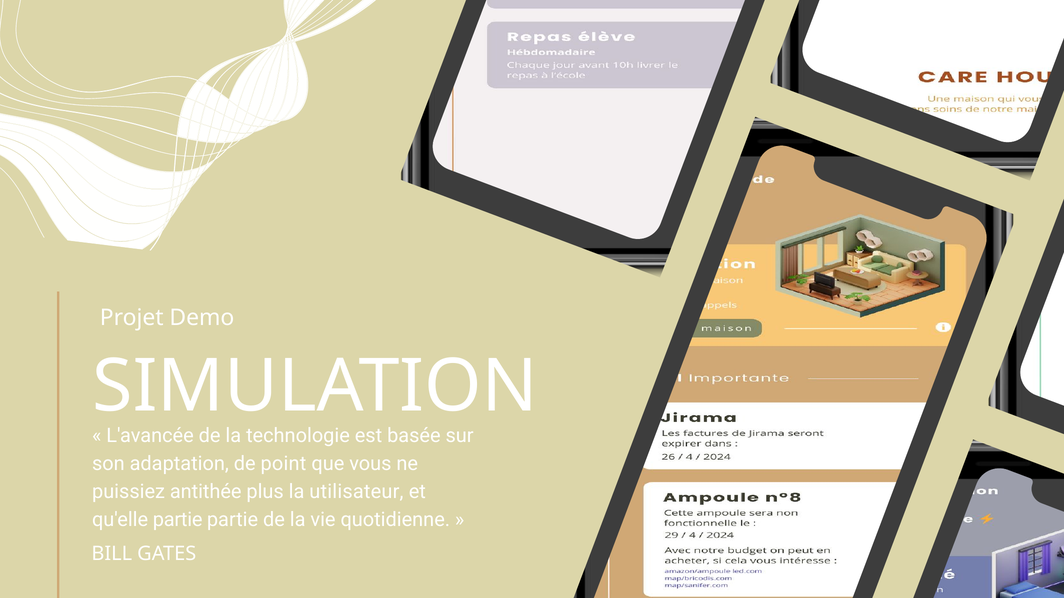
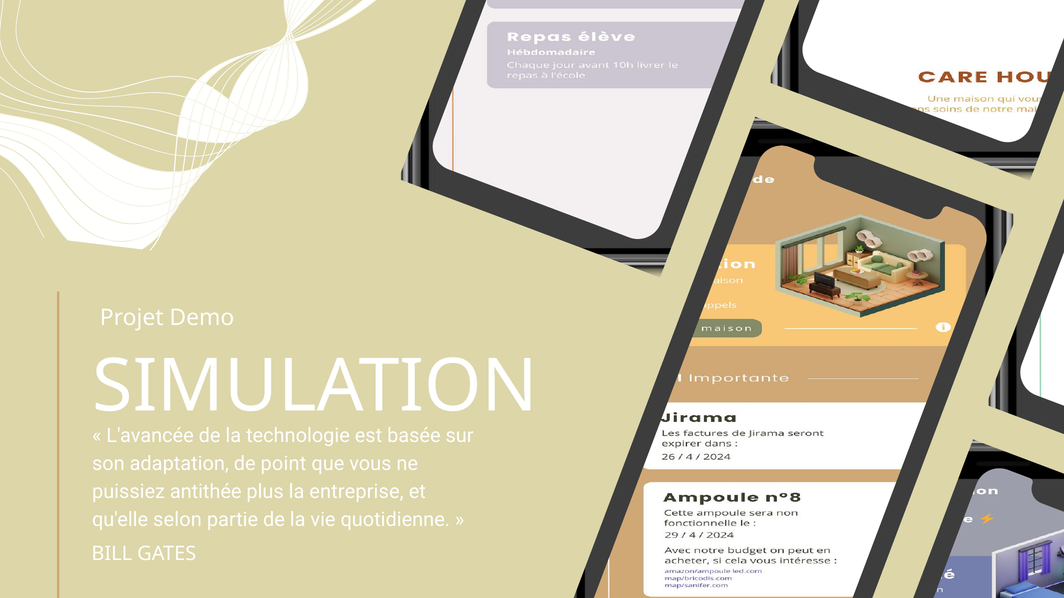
utilisateur: utilisateur -> entreprise (356, 492)
qu'elle partie: partie -> selon (177, 520)
